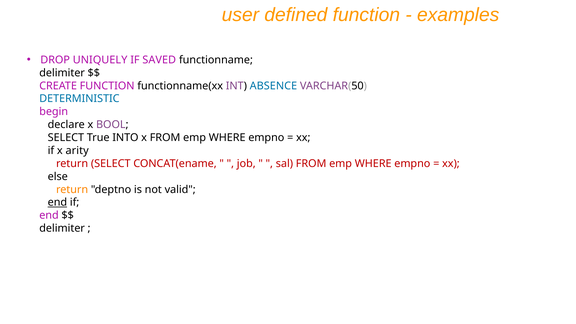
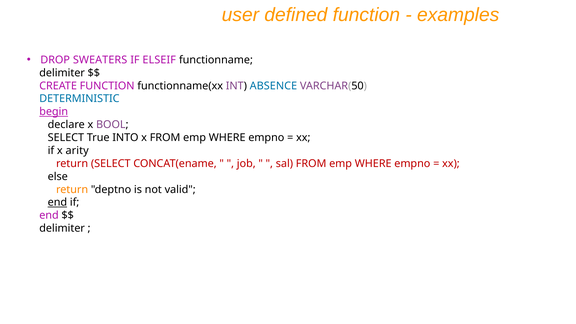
UNIQUELY: UNIQUELY -> SWEATERS (100, 60)
SAVED: SAVED -> ELSEIF (159, 60)
begin underline: none -> present (54, 112)
